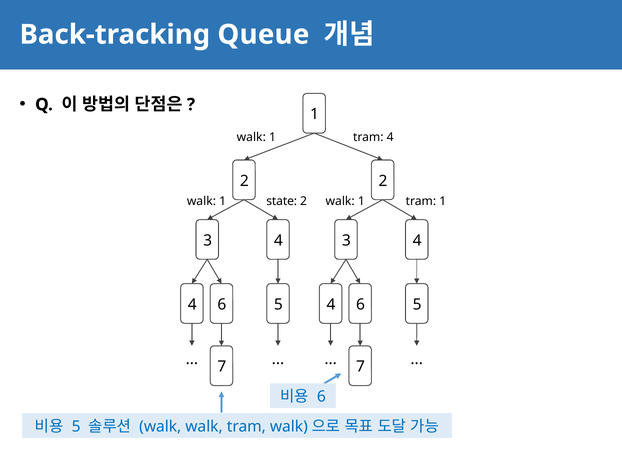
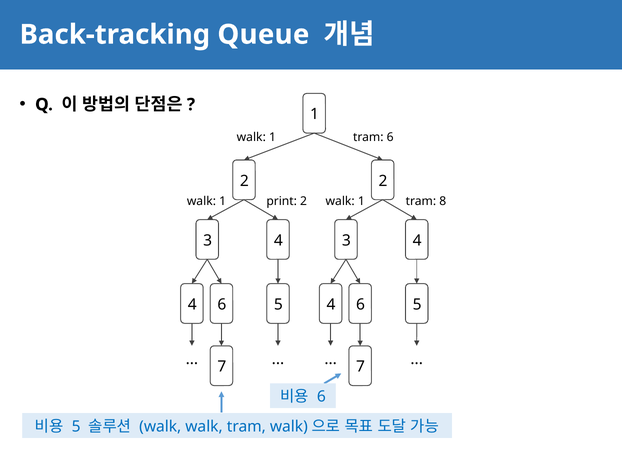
tram 4: 4 -> 6 (390, 137)
state: state -> print (282, 201)
tram 1: 1 -> 8 (443, 201)
